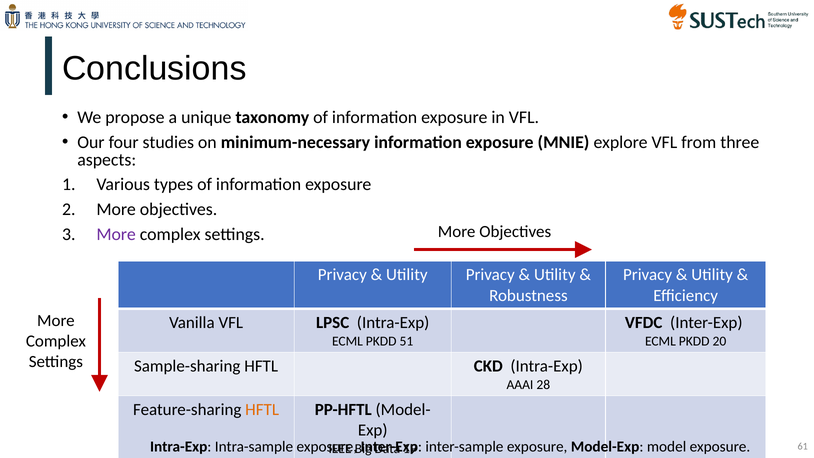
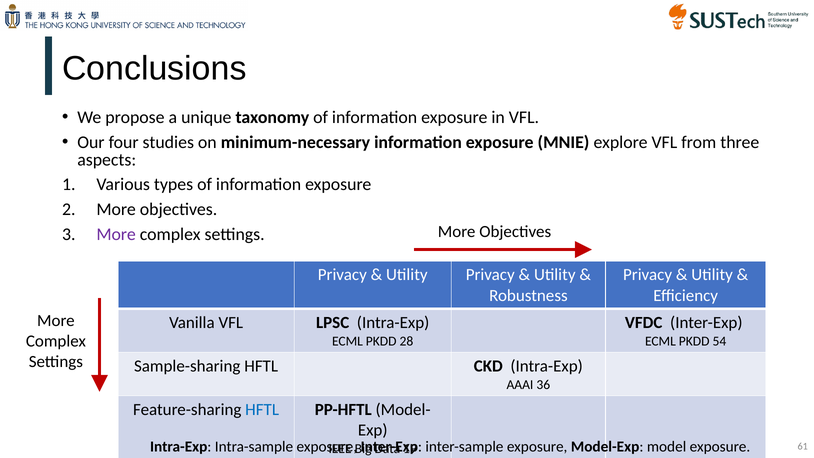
51: 51 -> 28 (406, 341)
20: 20 -> 54 (719, 341)
28: 28 -> 36 (543, 385)
HFTL colour: orange -> blue (262, 409)
